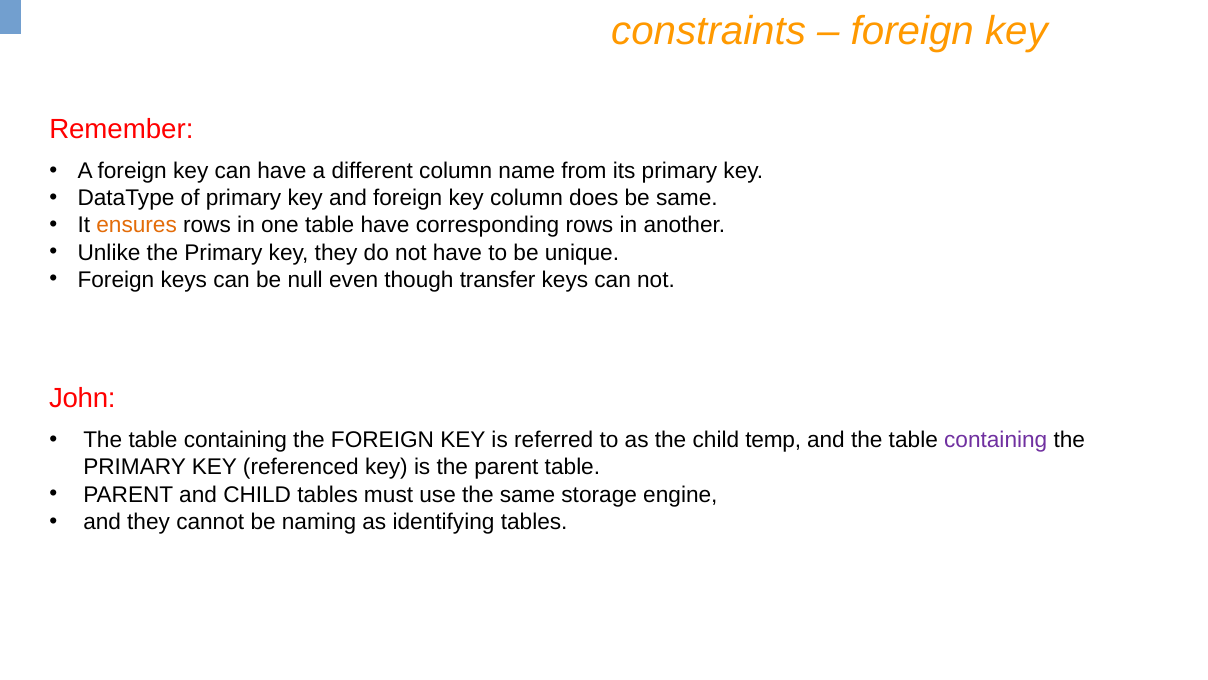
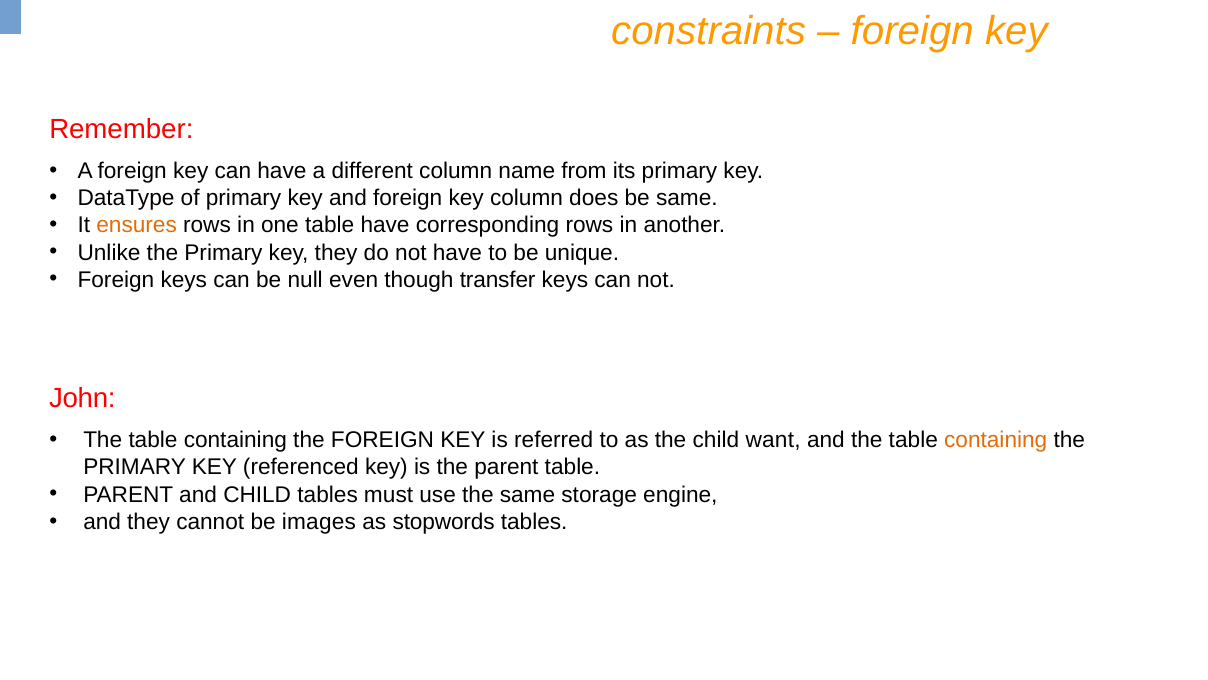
temp: temp -> want (773, 440)
containing colour: purple -> orange (996, 440)
naming: naming -> images (319, 521)
identifying: identifying -> stopwords (444, 521)
